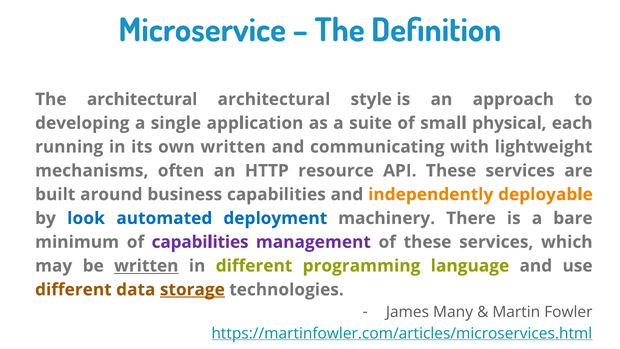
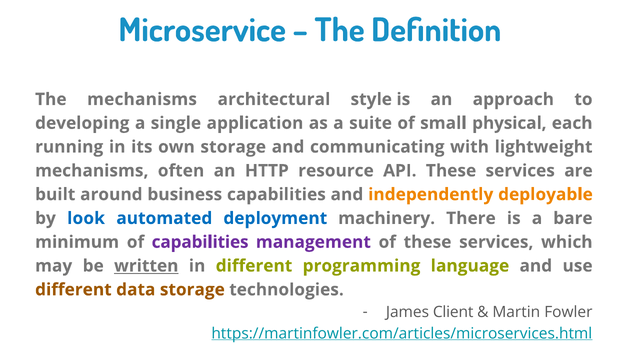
The architectural: architectural -> mechanisms (142, 99)
own written: written -> storage (233, 147)
storage underline: present -> none (192, 289)
Many: Many -> Client (453, 312)
